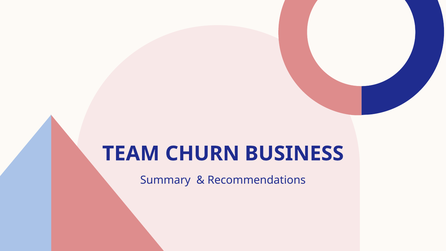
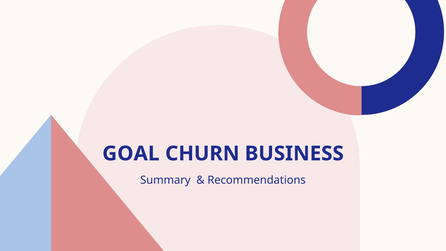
TEAM: TEAM -> GOAL (131, 154)
